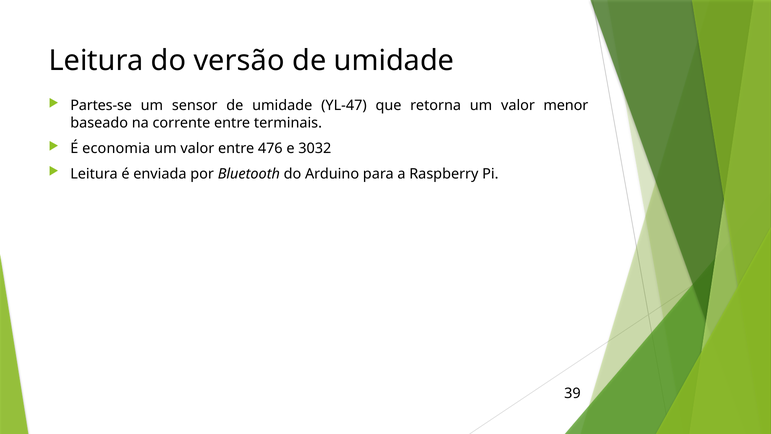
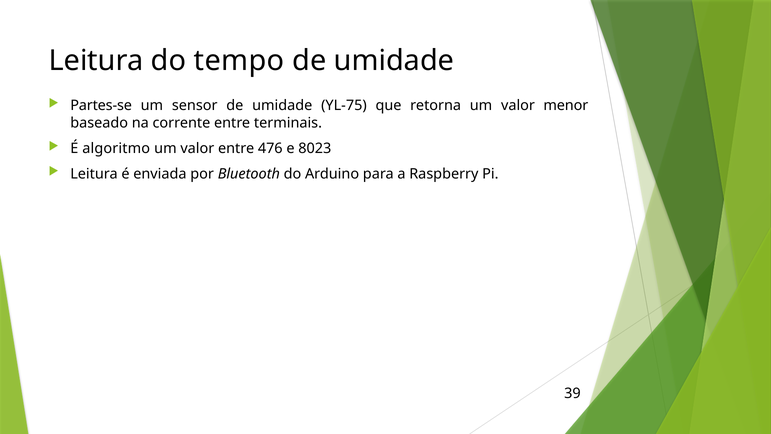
versão: versão -> tempo (239, 61)
YL-47: YL-47 -> YL-75 (344, 106)
economia: economia -> algoritmo (116, 148)
3032: 3032 -> 8023 (315, 148)
